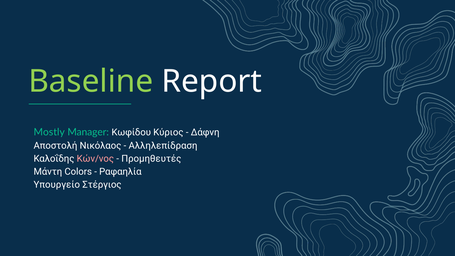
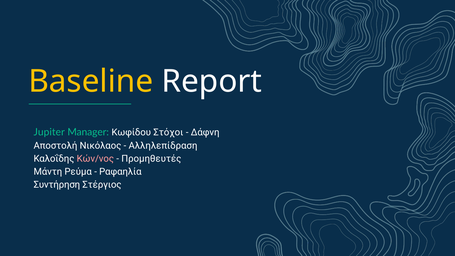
Baseline colour: light green -> yellow (91, 81)
Mostly: Mostly -> Jupiter (49, 132)
Κύριος: Κύριος -> Στόχοι (168, 132)
Colors: Colors -> Ρεύμα (78, 172)
Υπουργείο: Υπουργείο -> Συντήρηση (57, 185)
